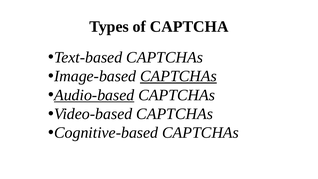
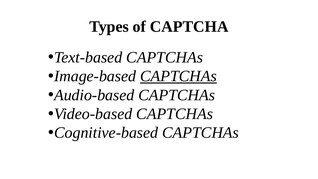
Audio‑based underline: present -> none (94, 95)
